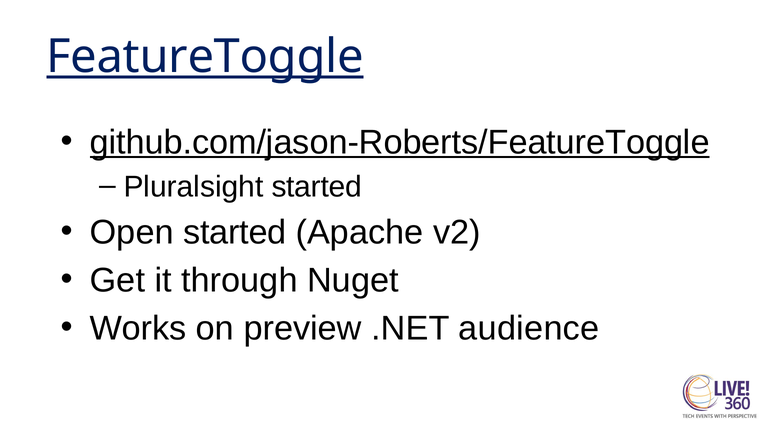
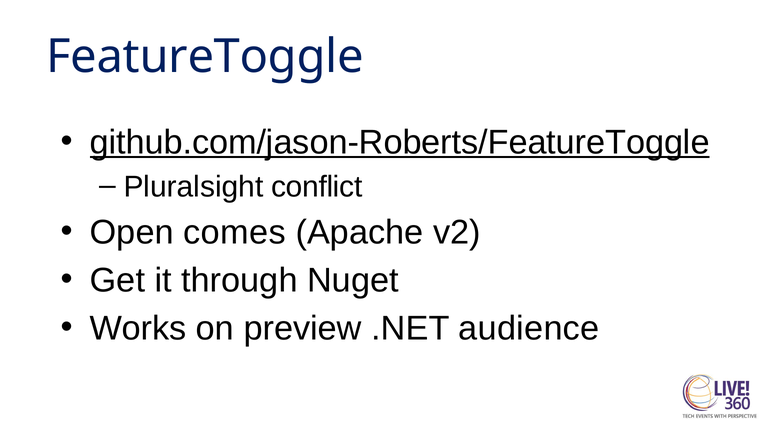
FeatureToggle underline: present -> none (205, 57)
Pluralsight started: started -> conflict (317, 187)
Open started: started -> comes (235, 233)
